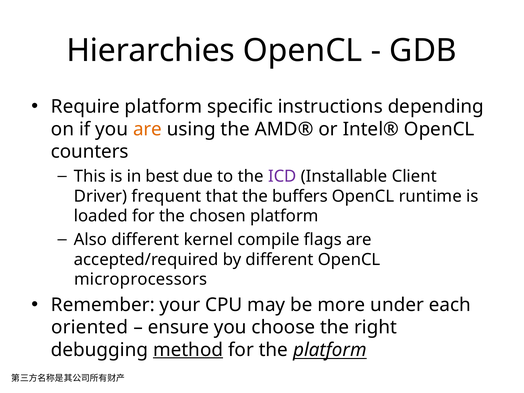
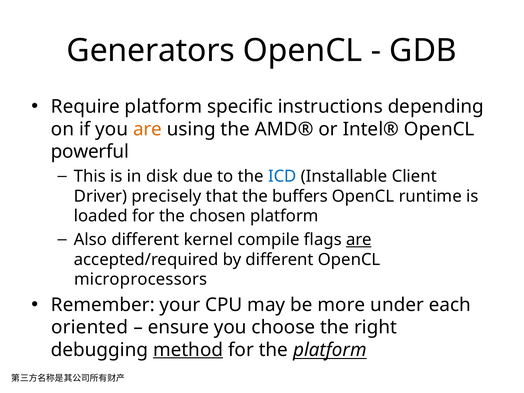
Hierarchies: Hierarchies -> Generators (151, 51)
counters: counters -> powerful (90, 152)
best: best -> disk (162, 176)
ICD colour: purple -> blue (282, 176)
frequent: frequent -> precisely (167, 196)
are underline: none -> present (359, 240)
